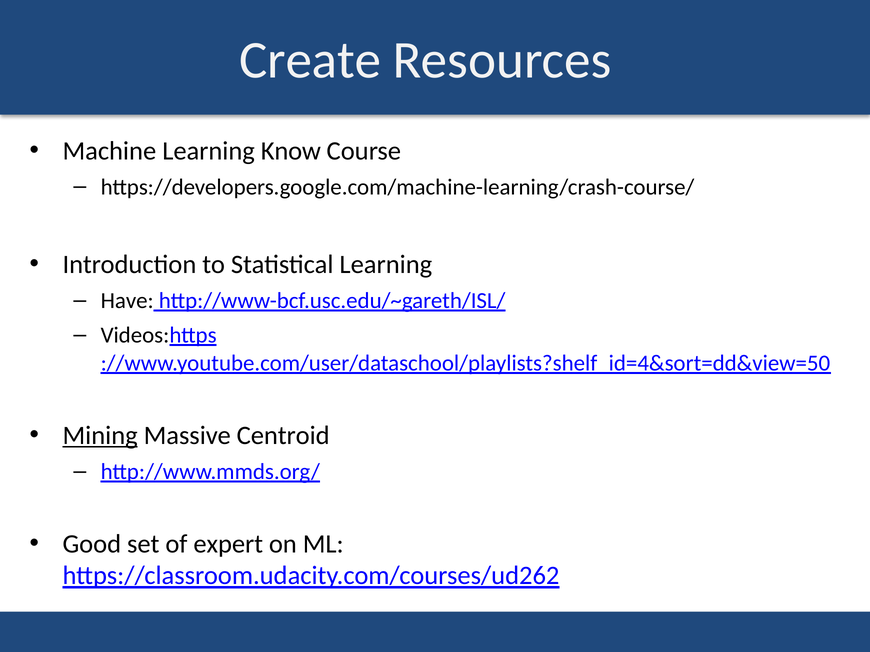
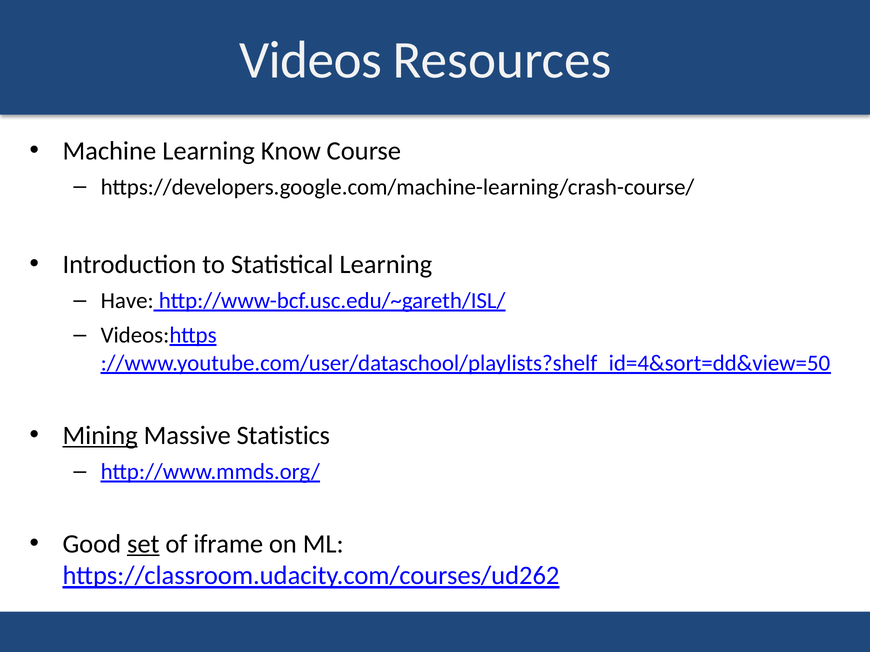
Create: Create -> Videos (310, 60)
Centroid: Centroid -> Statistics (283, 436)
set underline: none -> present (143, 544)
expert: expert -> iframe (228, 544)
